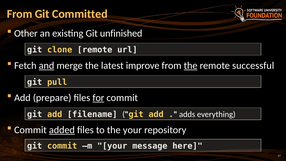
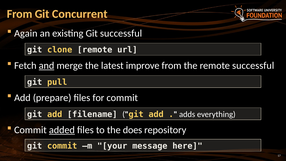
Committed: Committed -> Concurrent (80, 14)
Other: Other -> Again (26, 33)
Git unfinished: unfinished -> successful (121, 33)
the underline: present -> none (191, 66)
for underline: present -> none (98, 98)
the your: your -> does (132, 130)
